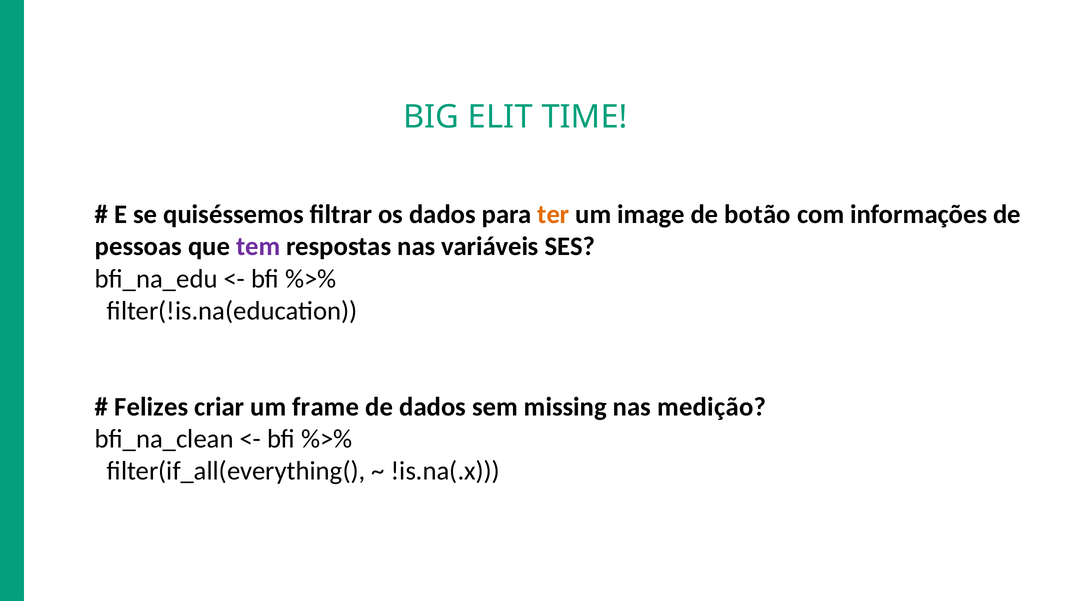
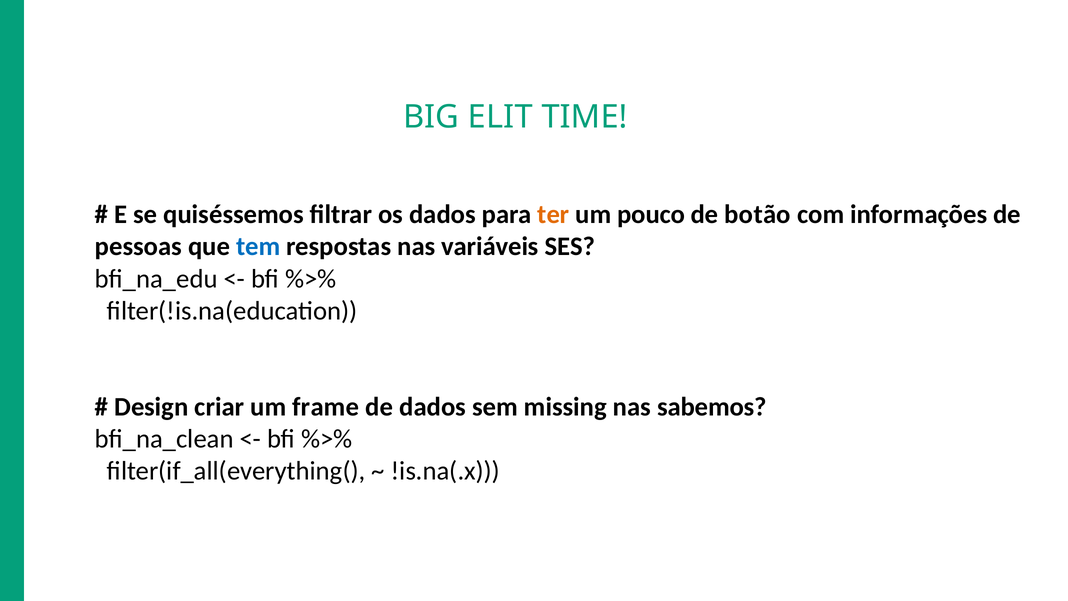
image: image -> pouco (651, 215)
tem colour: purple -> blue (258, 247)
Felizes: Felizes -> Design (151, 407)
medição: medição -> sabemos (712, 407)
